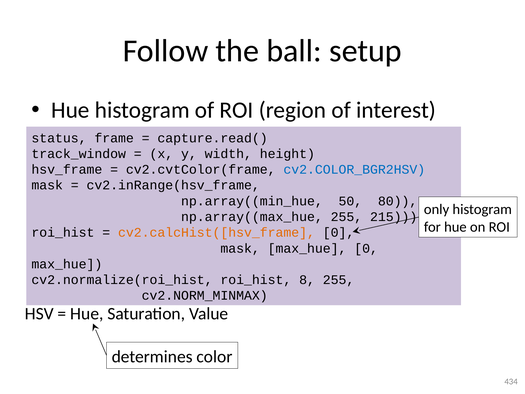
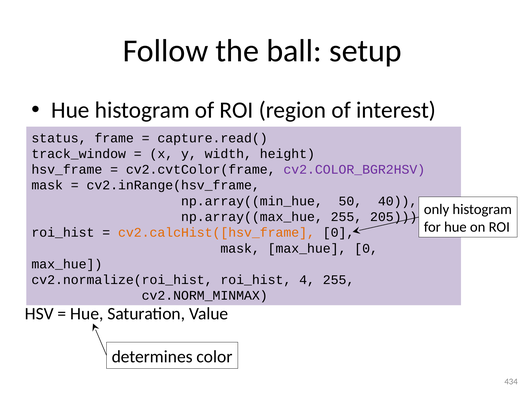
cv2.COLOR_BGR2HSV colour: blue -> purple (354, 169)
80: 80 -> 40 (398, 201)
215: 215 -> 205 (394, 217)
8: 8 -> 4 (307, 280)
